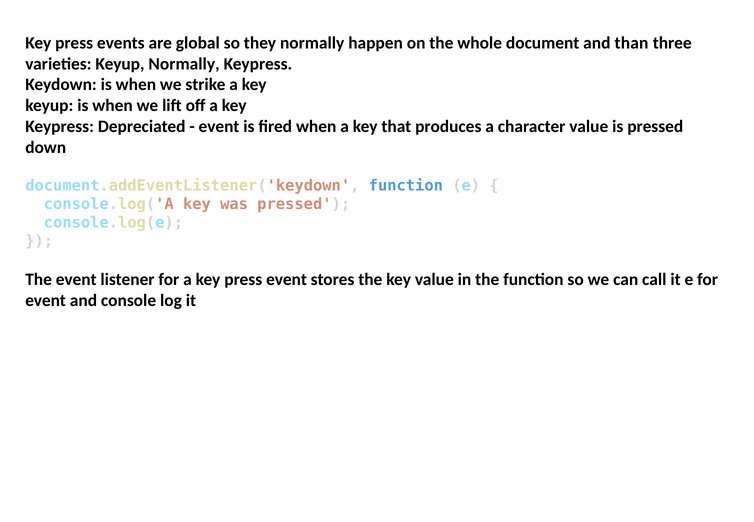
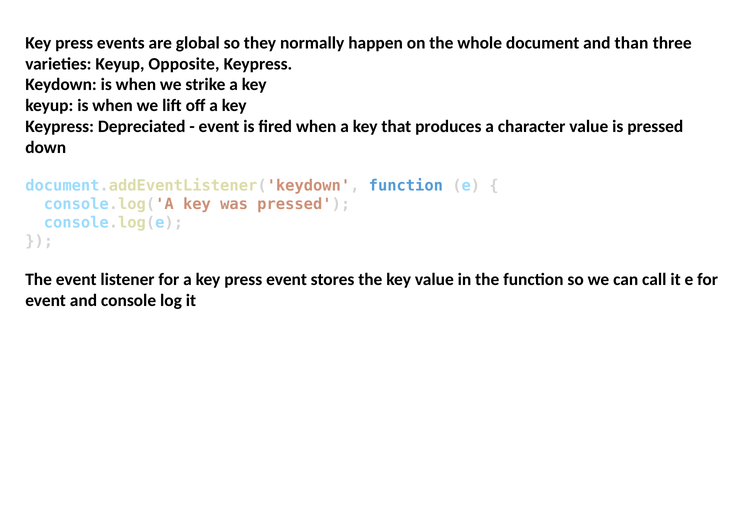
Keyup Normally: Normally -> Opposite (184, 64)
